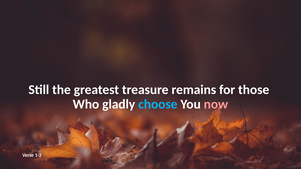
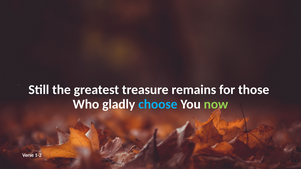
now colour: pink -> light green (216, 104)
